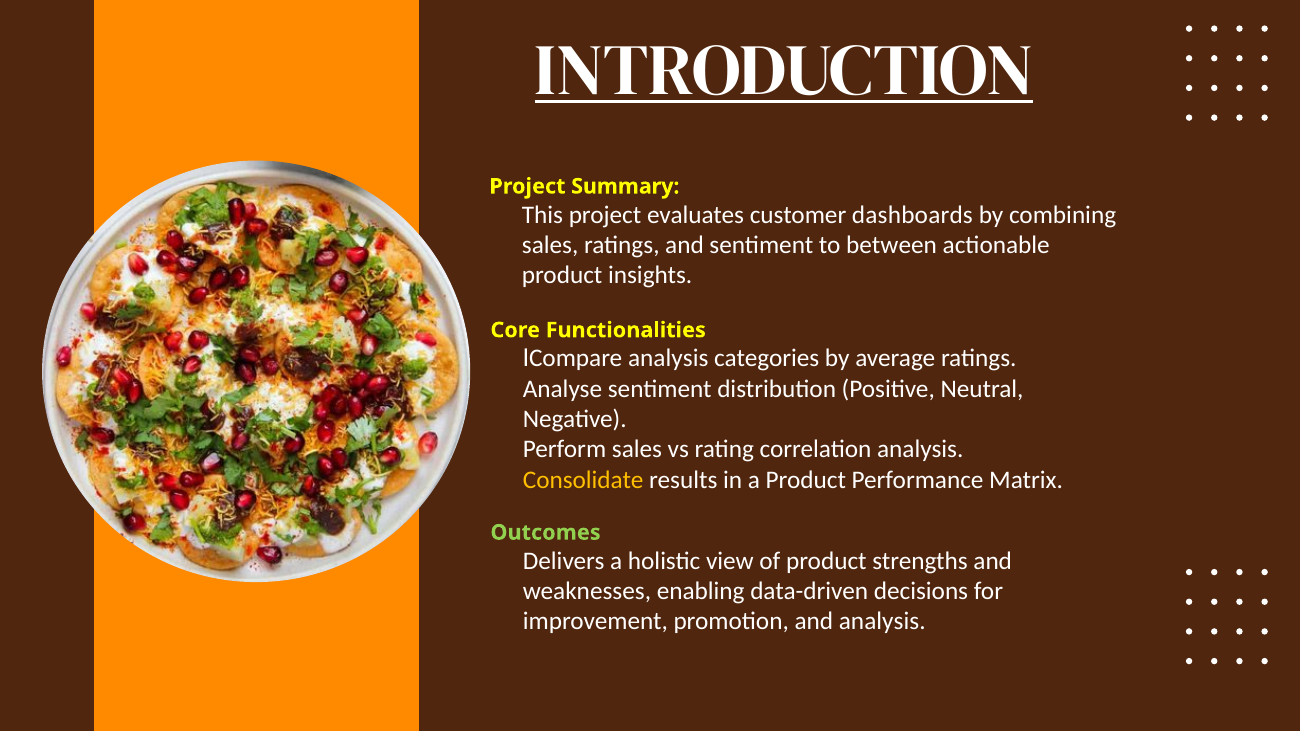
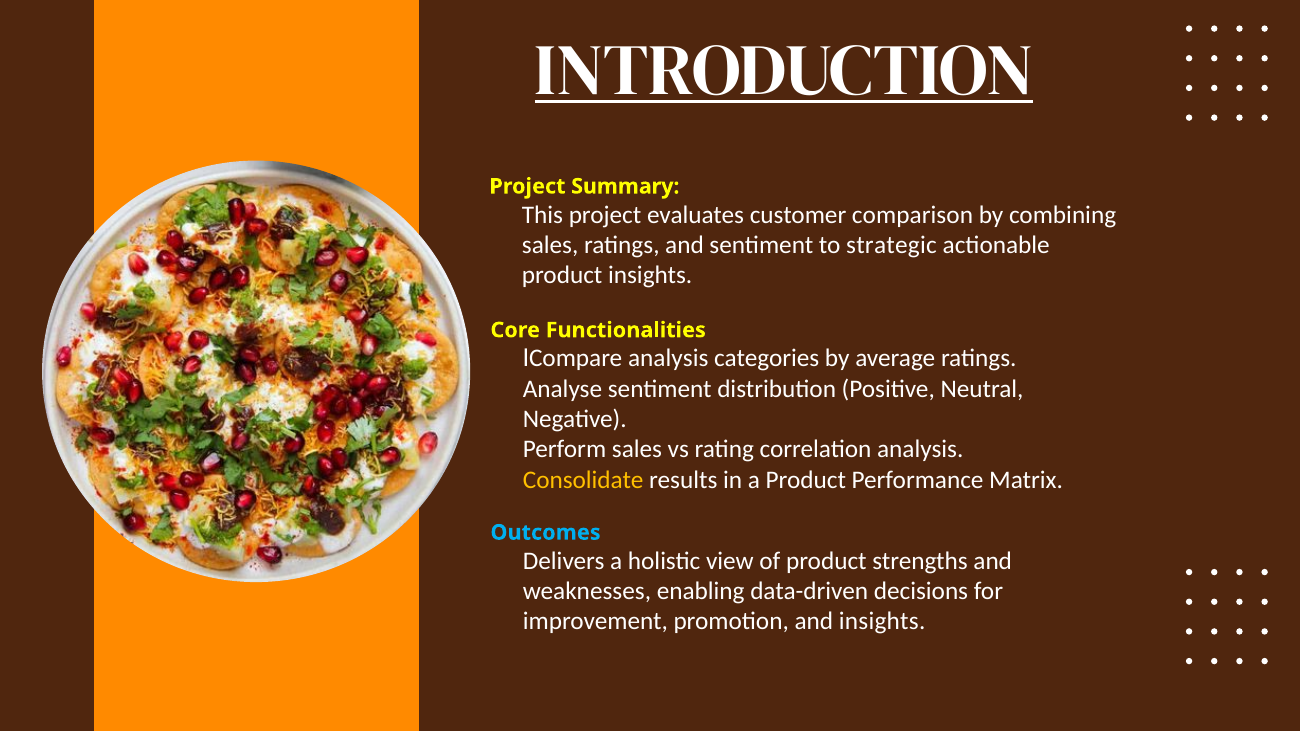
dashboards: dashboards -> comparison (913, 215)
between: between -> strategic (891, 245)
Outcomes colour: light green -> light blue (546, 533)
and analysis: analysis -> insights (882, 622)
